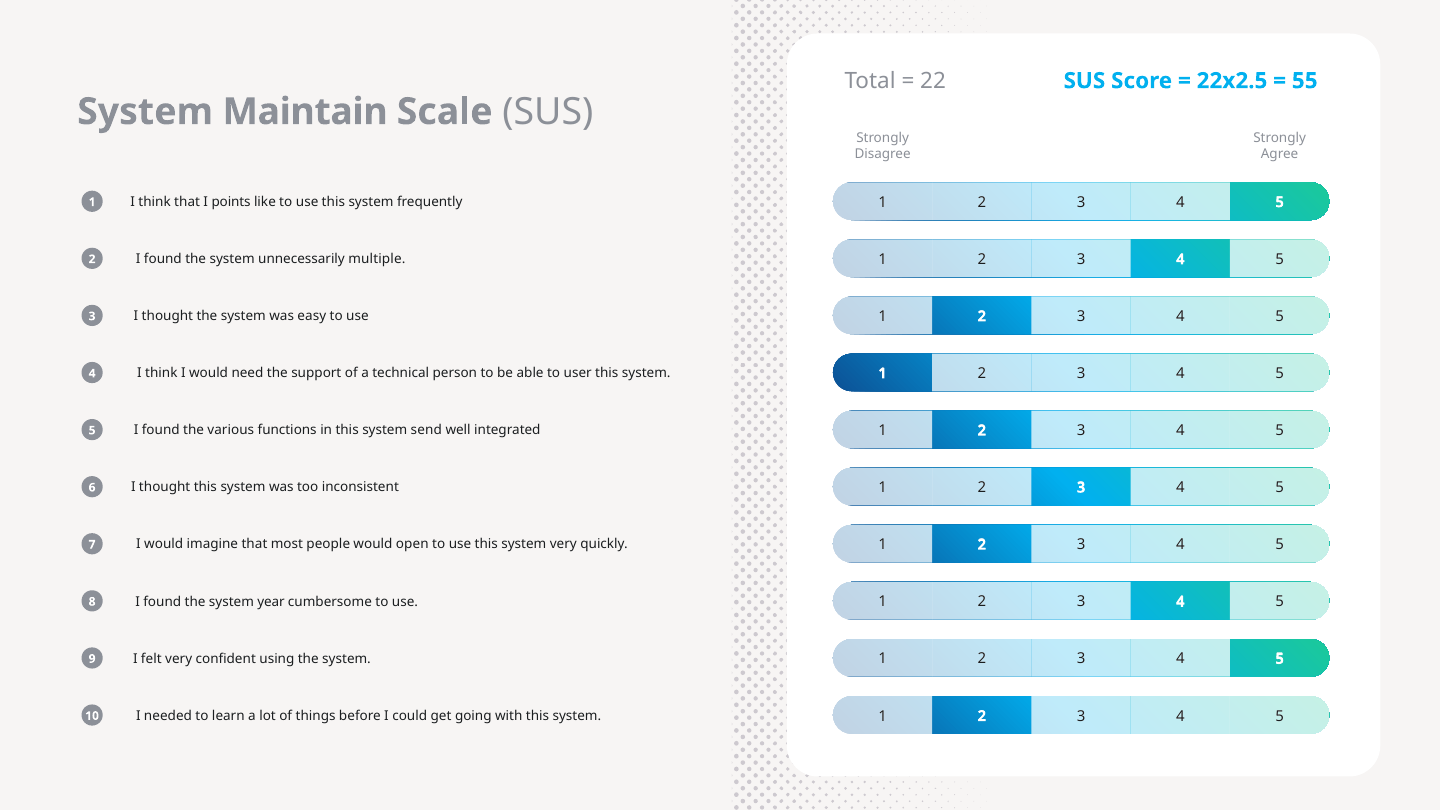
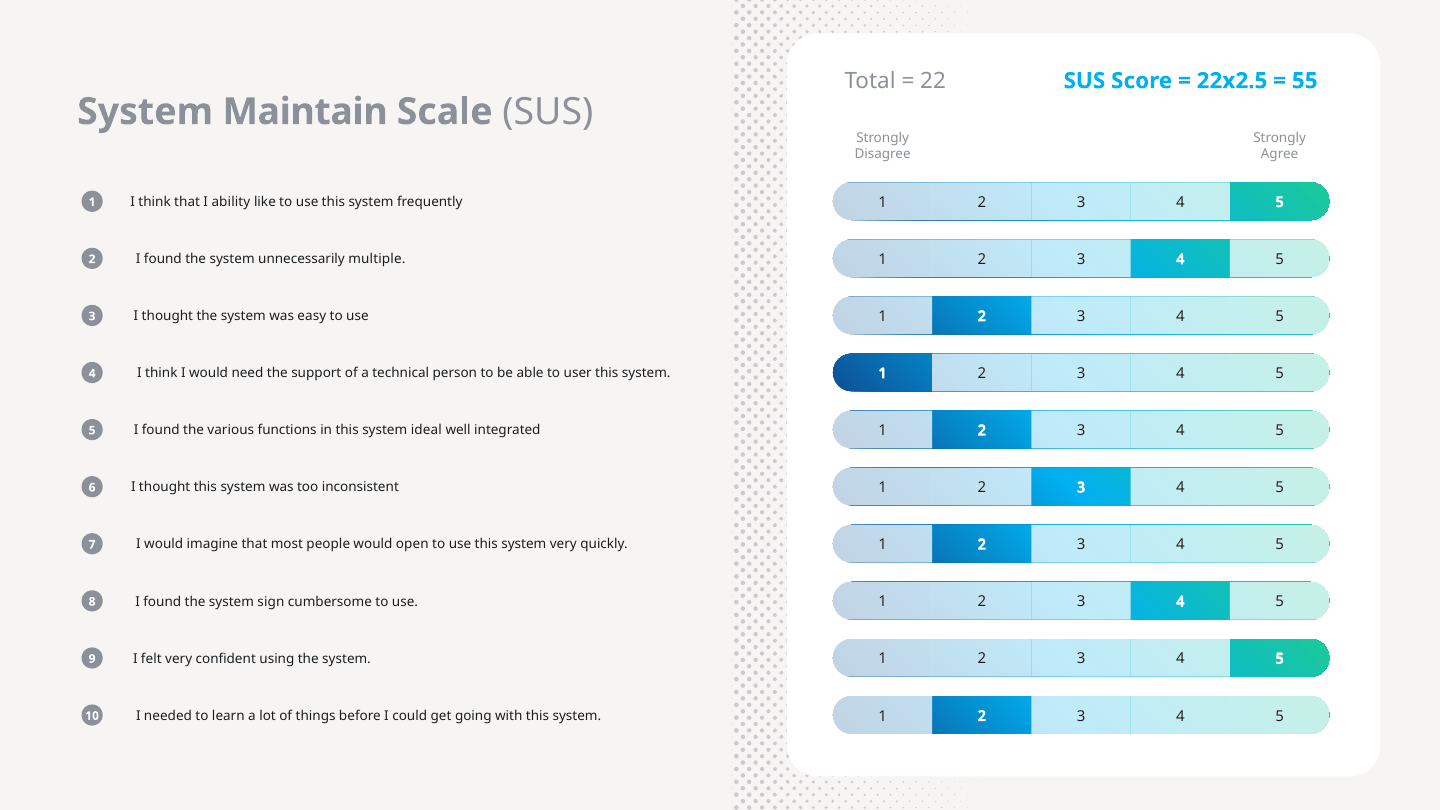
points: points -> ability (231, 202)
send: send -> ideal (426, 430)
year: year -> sign (271, 602)
